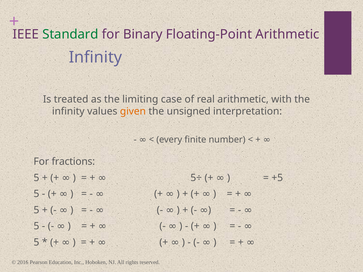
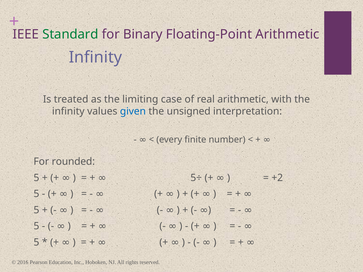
given colour: orange -> blue (133, 111)
fractions: fractions -> rounded (73, 162)
+5: +5 -> +2 (277, 178)
